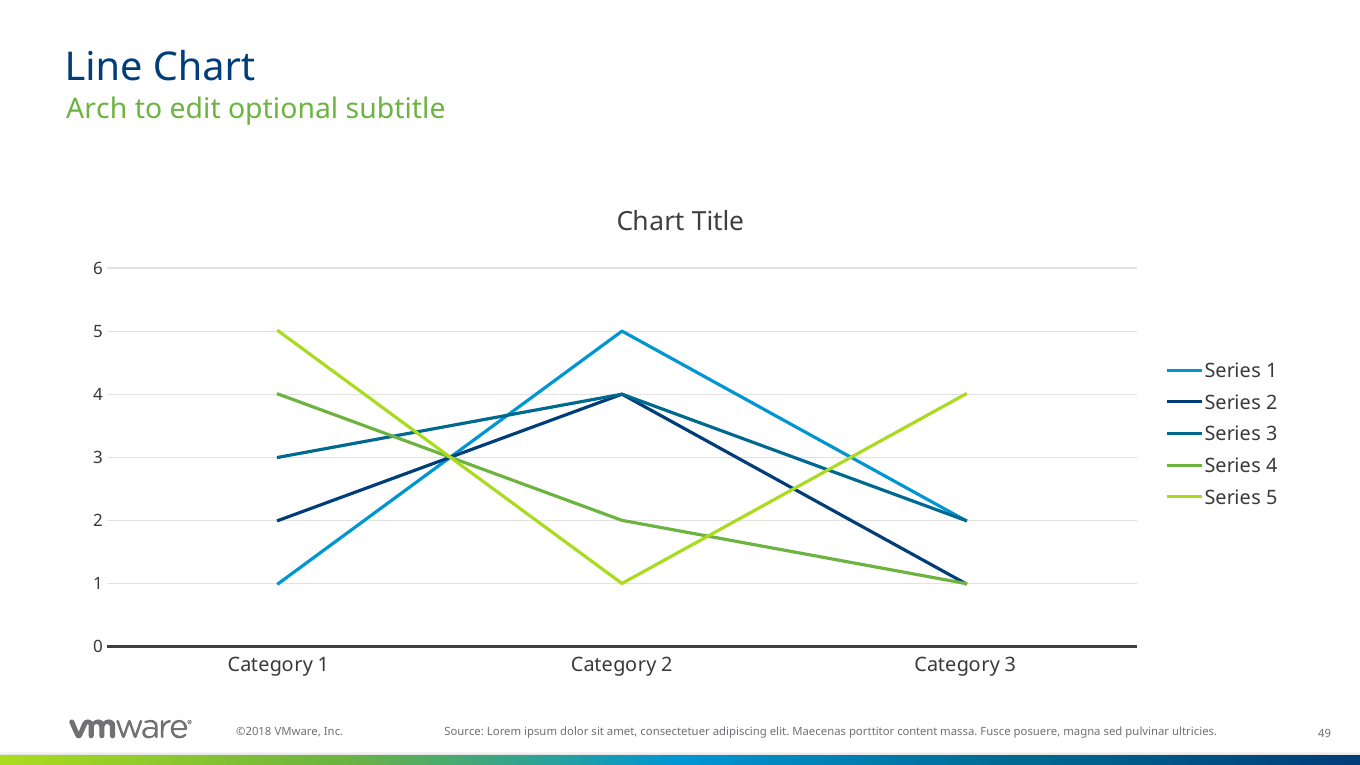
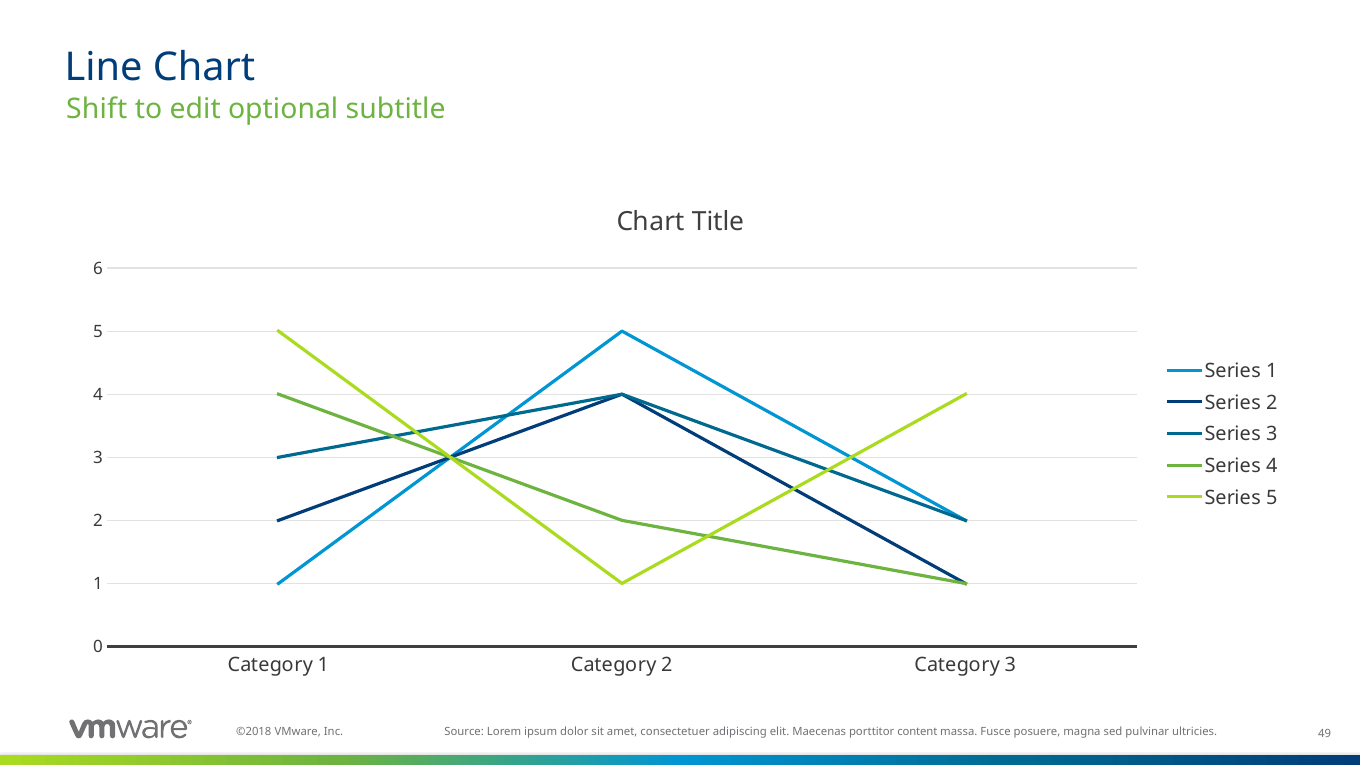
Arch: Arch -> Shift (97, 110)
